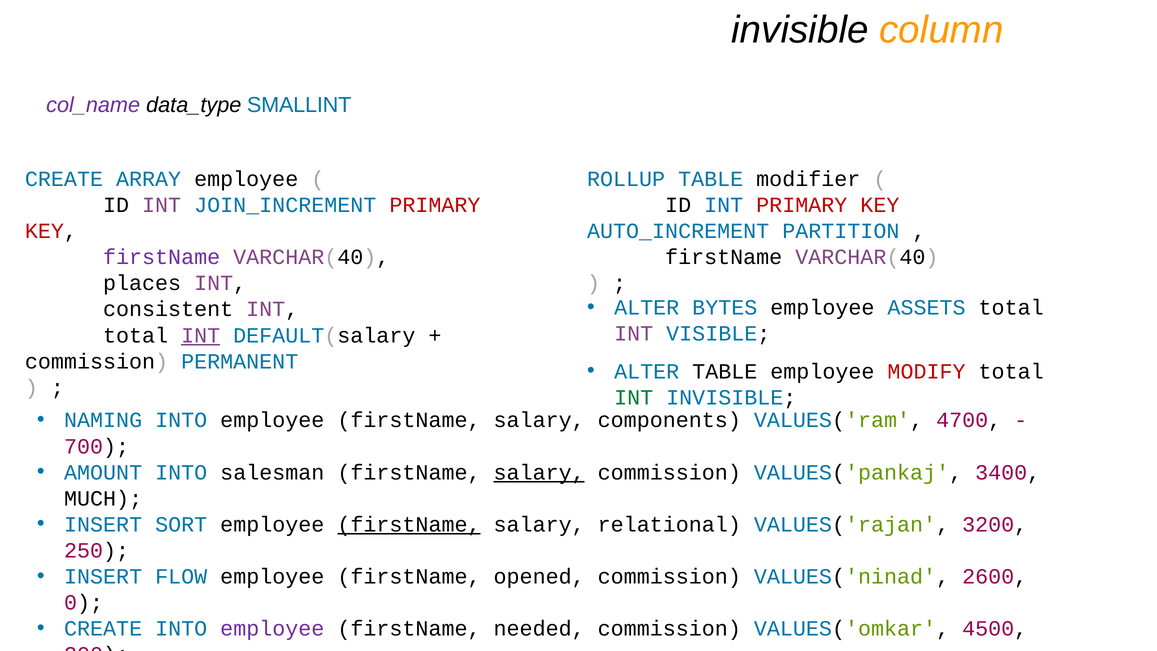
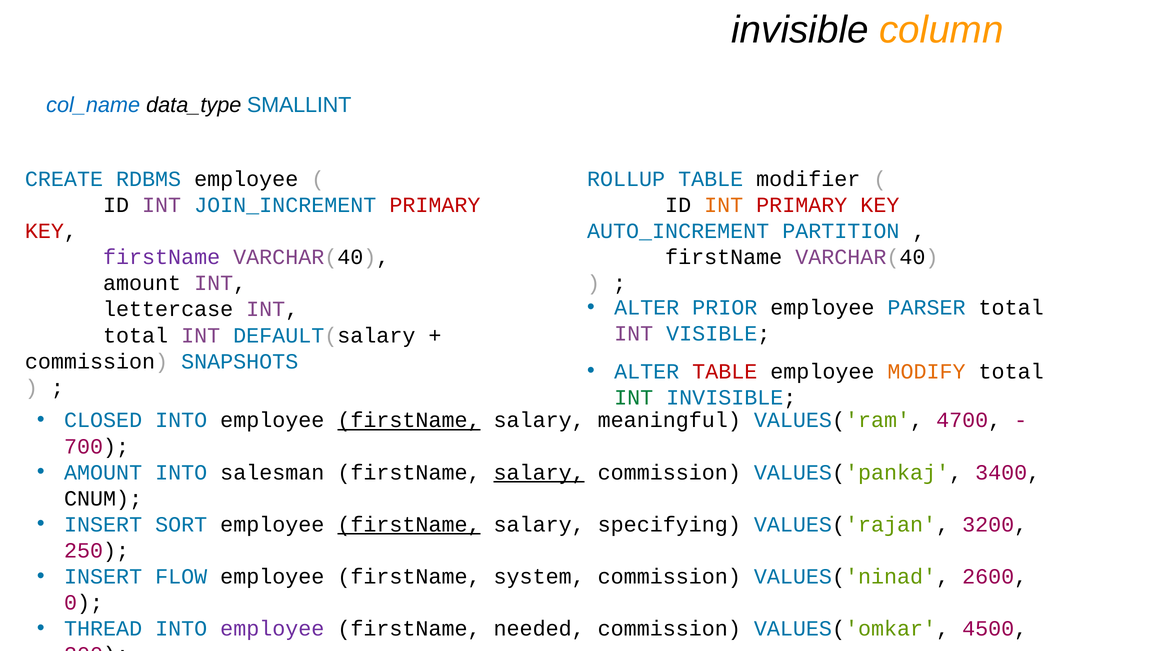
col_name colour: purple -> blue (93, 105)
ARRAY: ARRAY -> RDBMS (149, 179)
INT colour: blue -> orange (724, 205)
places: places -> amount (142, 283)
BYTES: BYTES -> PRIOR (725, 308)
ASSETS: ASSETS -> PARSER (927, 308)
consistent: consistent -> lettercase (168, 309)
INT underline: present -> none (201, 335)
PERMANENT: PERMANENT -> SNAPSHOTS (240, 361)
TABLE colour: black -> red (725, 371)
MODIFY colour: red -> orange (927, 371)
NAMING: NAMING -> CLOSED (103, 420)
firstName underline: none -> present (409, 420)
components: components -> meaningful (669, 420)
MUCH: MUCH -> CNUM (103, 498)
relational: relational -> specifying (669, 524)
opened: opened -> system (539, 576)
CREATE: CREATE -> THREAD (103, 628)
